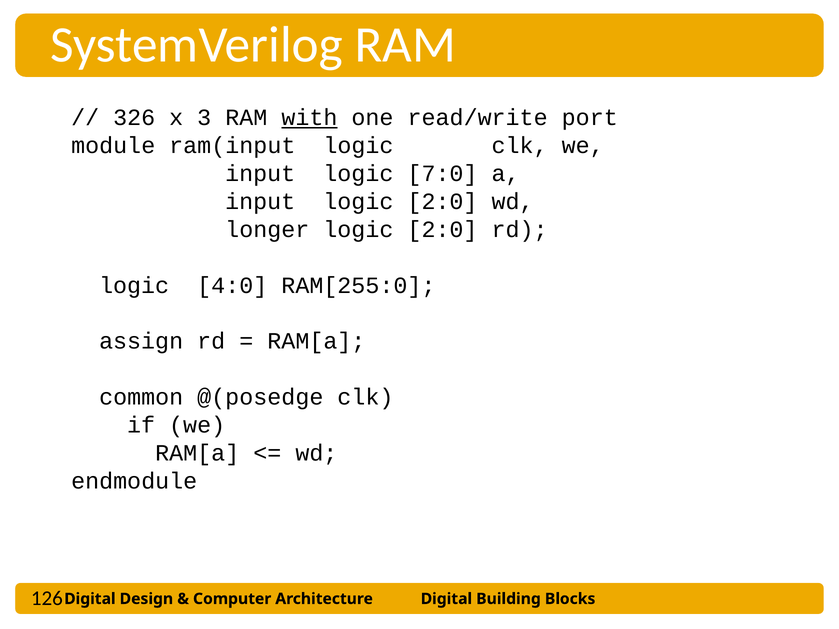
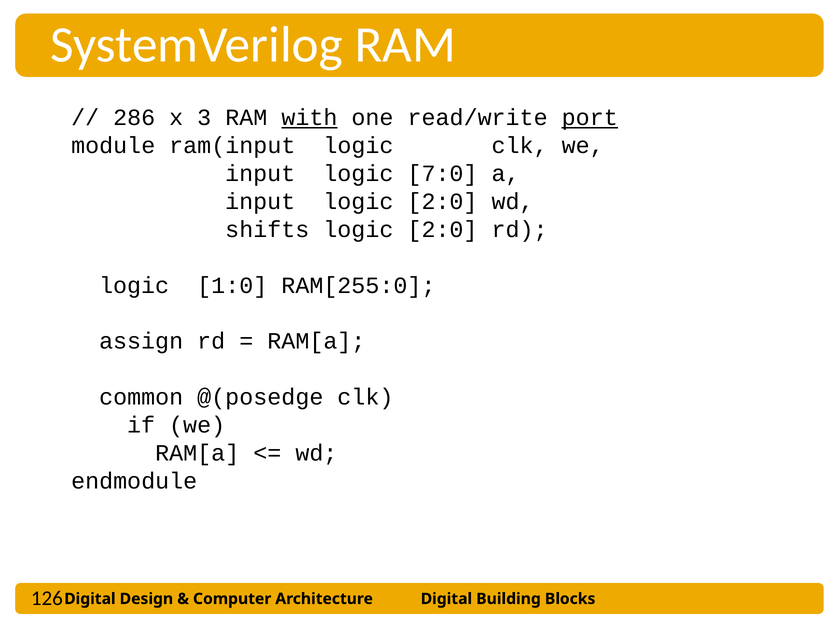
326: 326 -> 286 (134, 118)
port underline: none -> present (590, 118)
longer: longer -> shifts (267, 230)
4:0: 4:0 -> 1:0 (232, 285)
